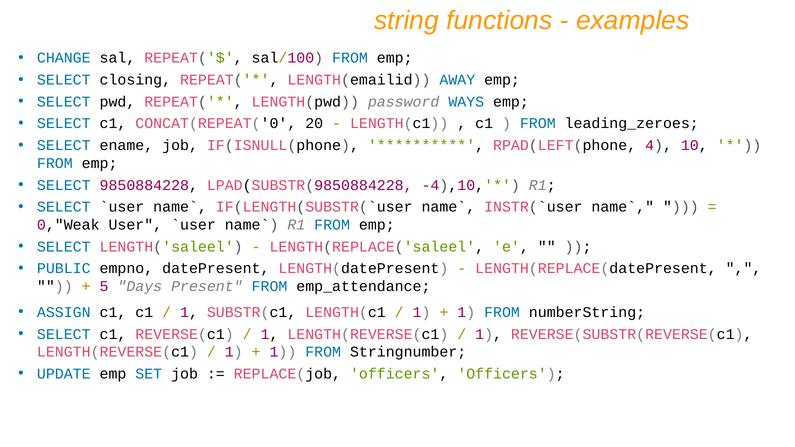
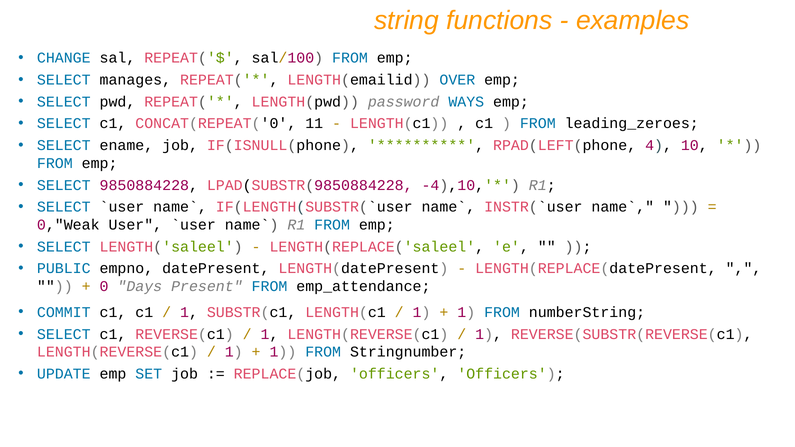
closing: closing -> manages (135, 80)
AWAY: AWAY -> OVER (457, 80)
20: 20 -> 11 (314, 124)
5: 5 -> 0 (104, 287)
ASSIGN: ASSIGN -> COMMIT (64, 312)
